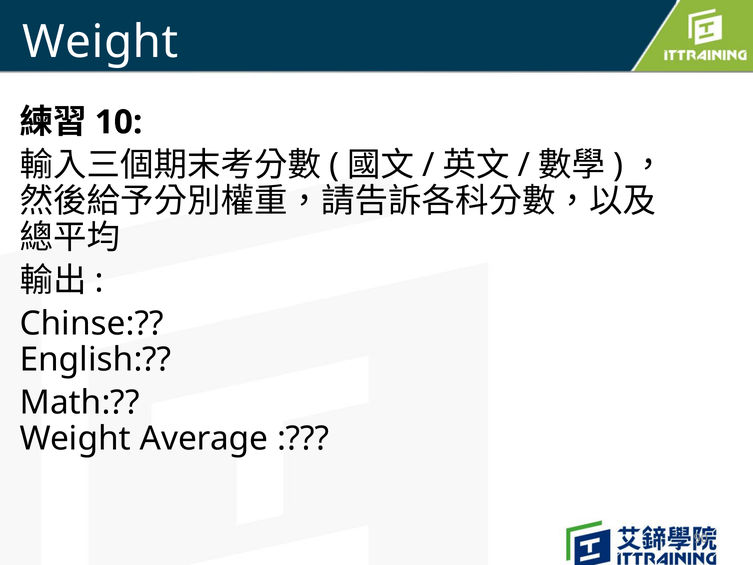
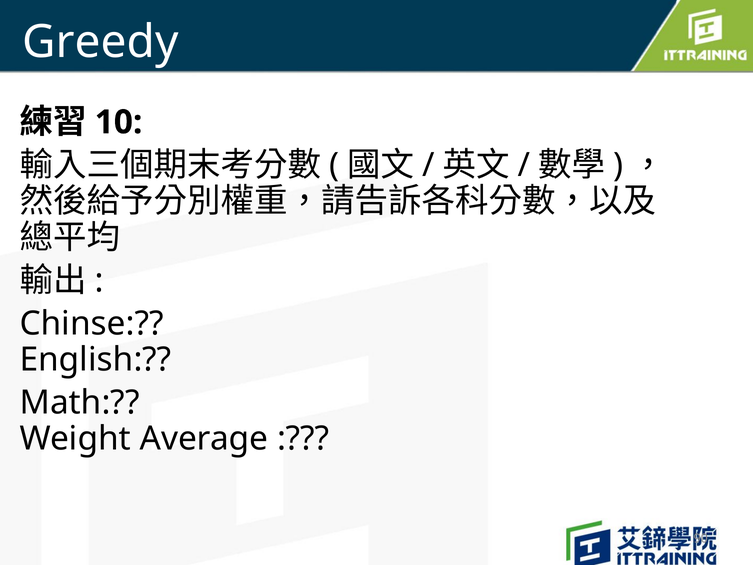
Weight: Weight -> Greedy (100, 42)
